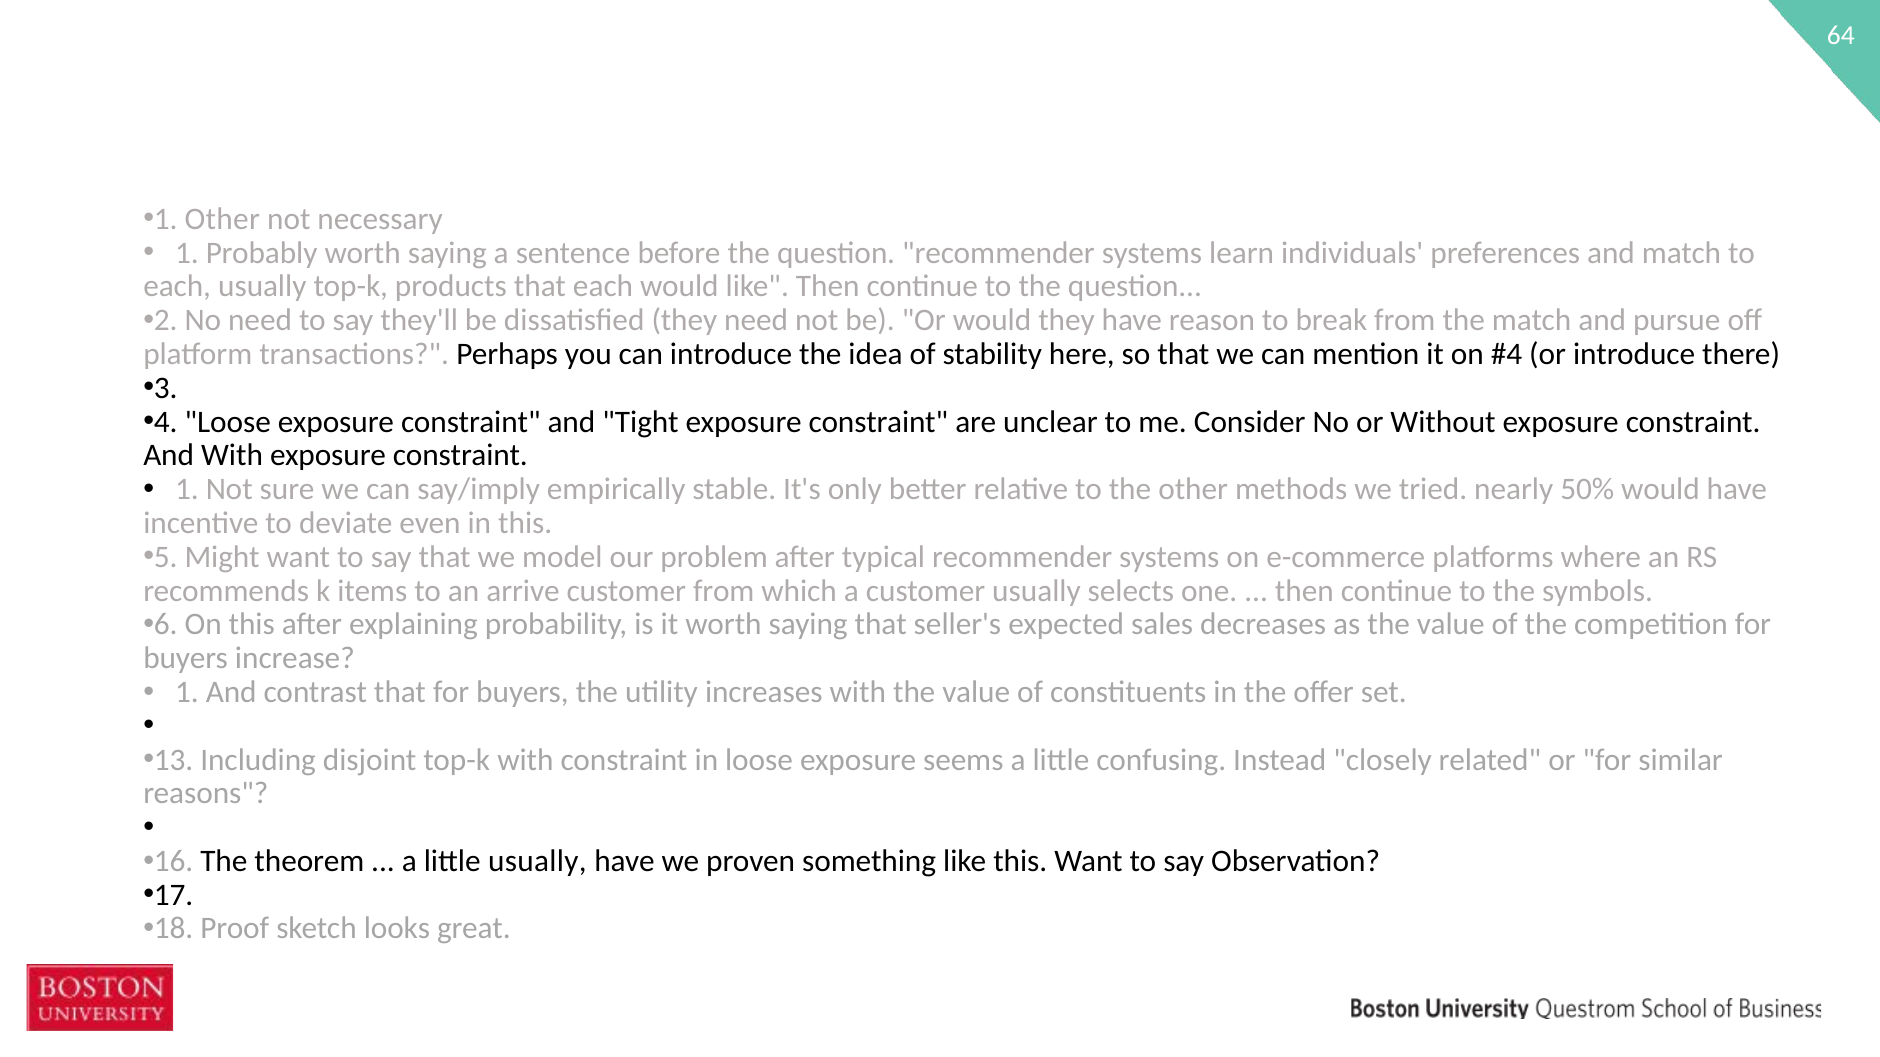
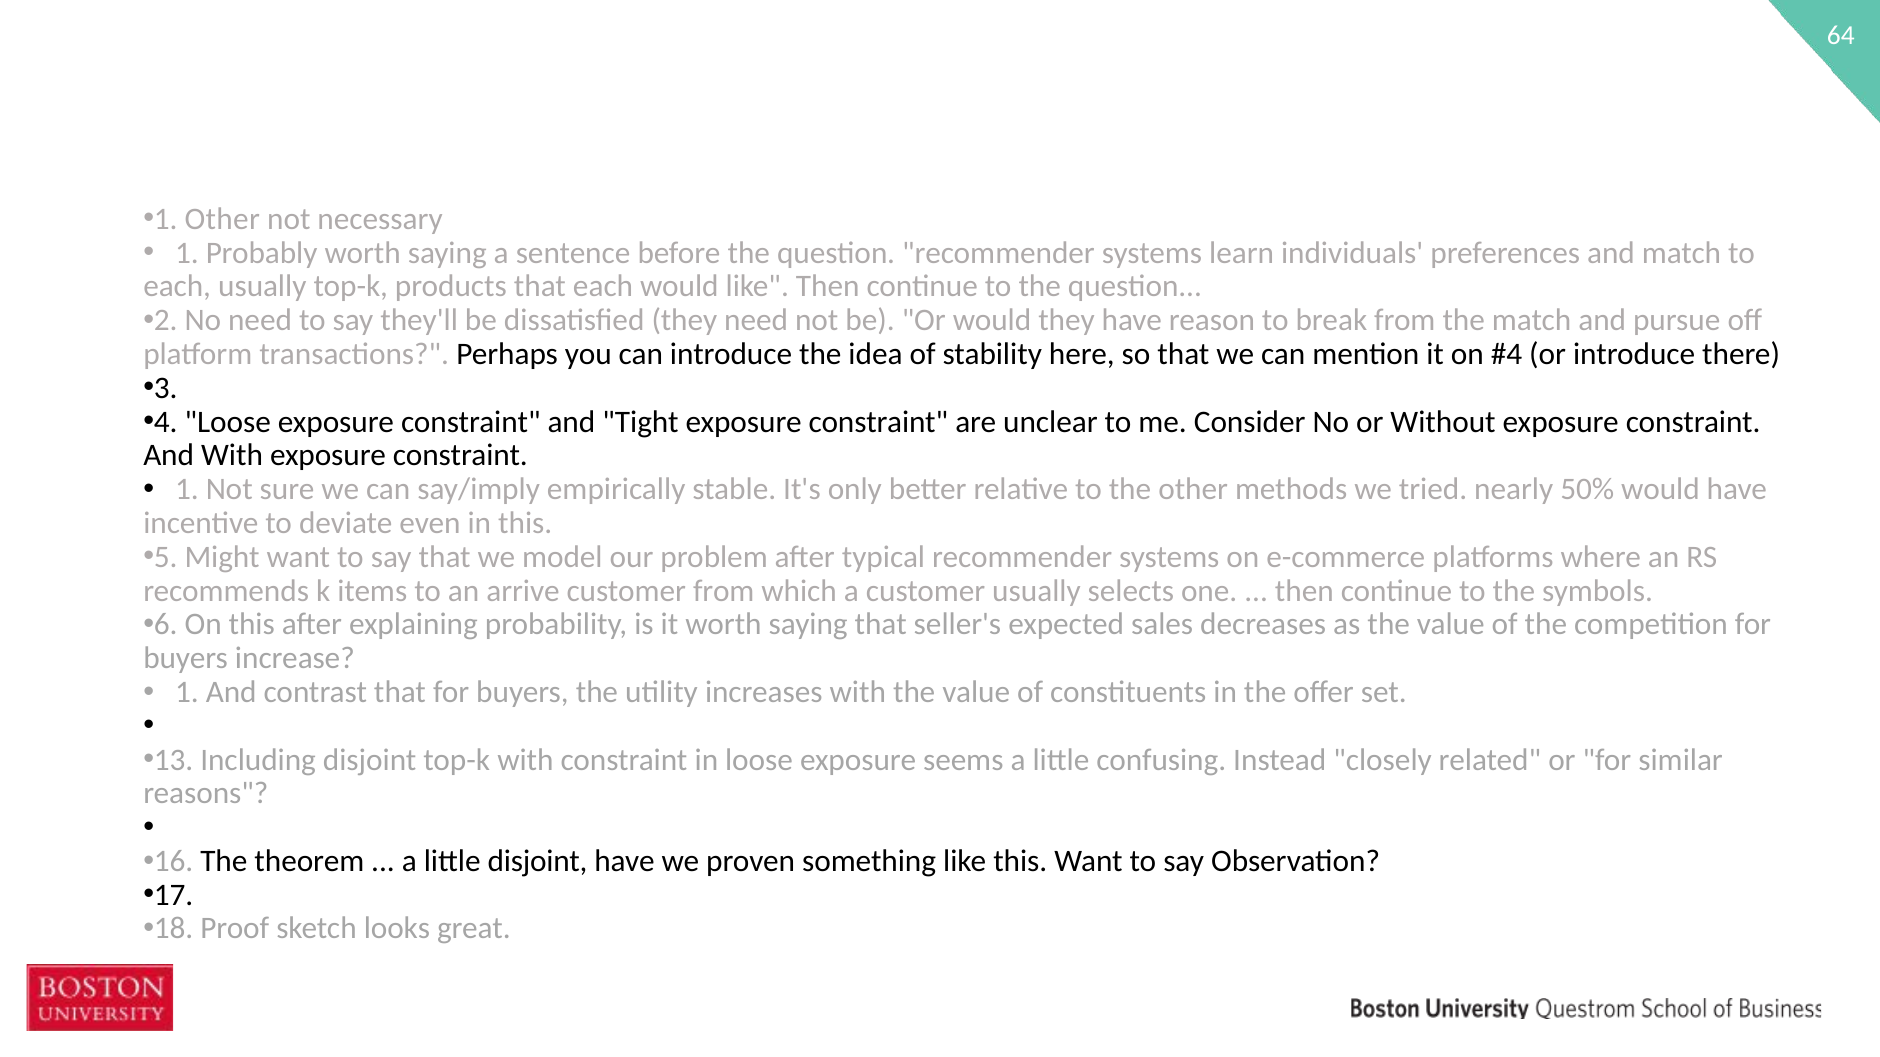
little usually: usually -> disjoint (538, 861)
